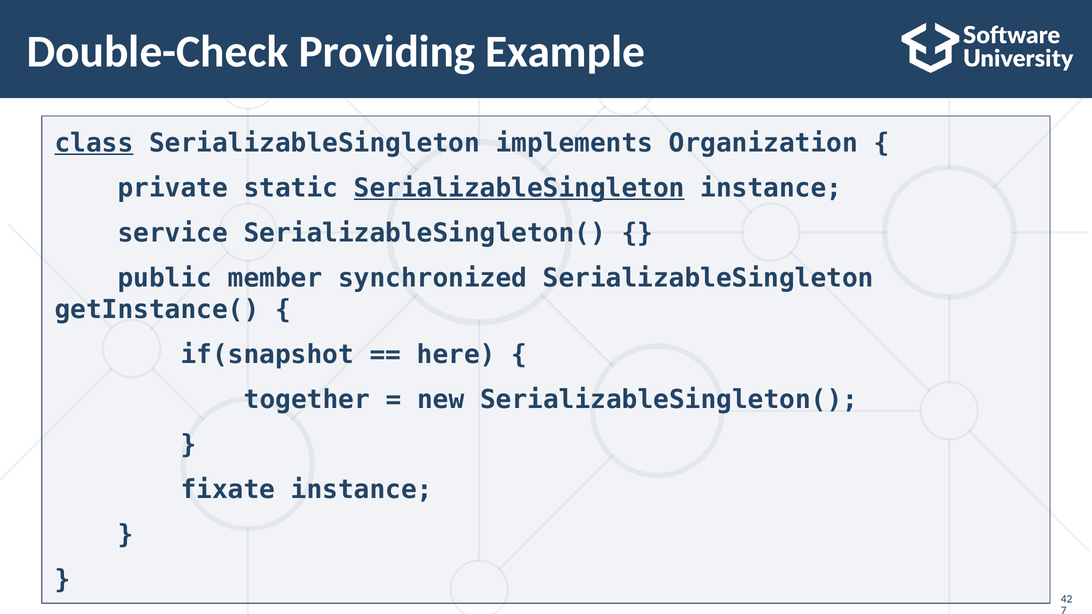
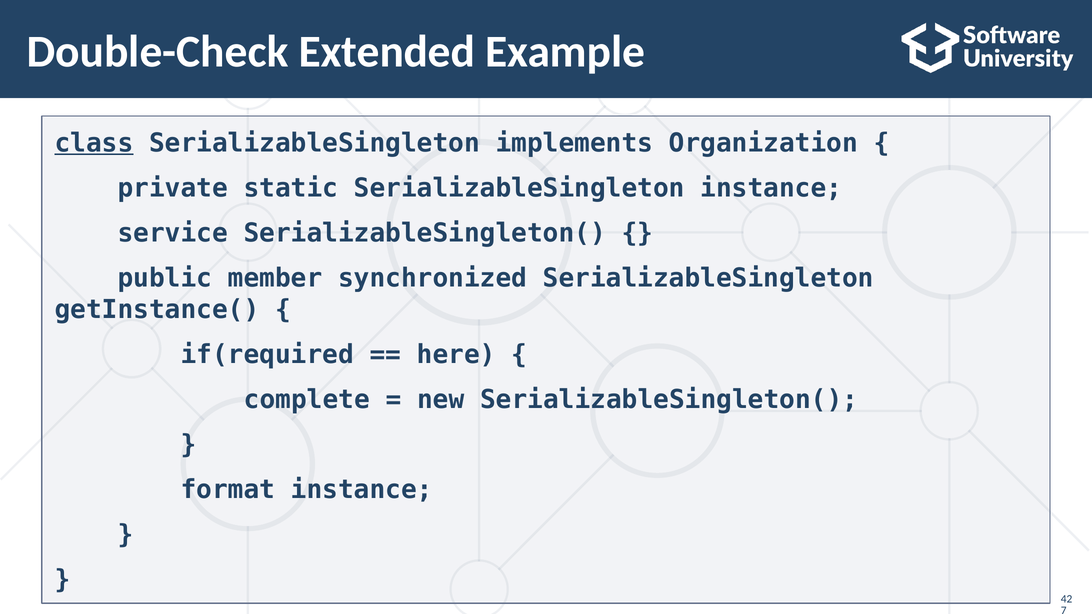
Providing: Providing -> Extended (387, 52)
SerializableSingleton underline: present -> none (519, 188)
if(snapshot: if(snapshot -> if(required (267, 355)
together: together -> complete (307, 400)
fixate: fixate -> format (228, 490)
